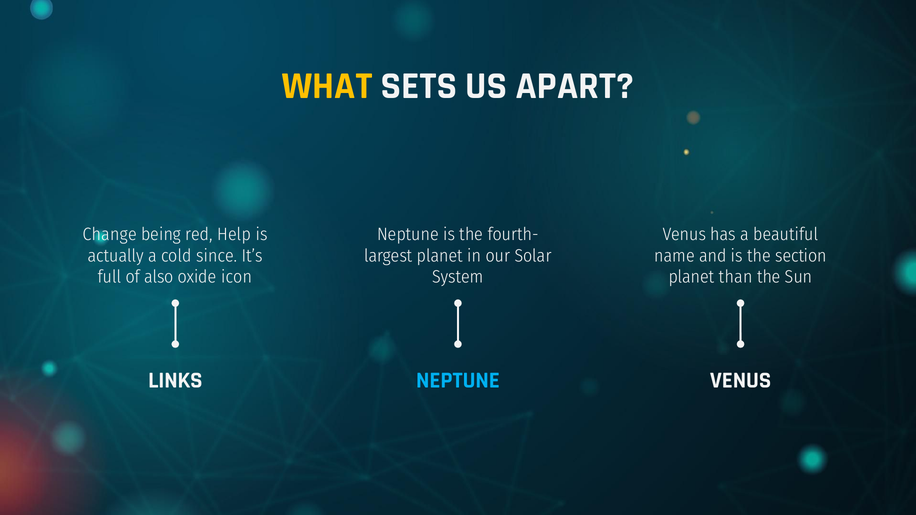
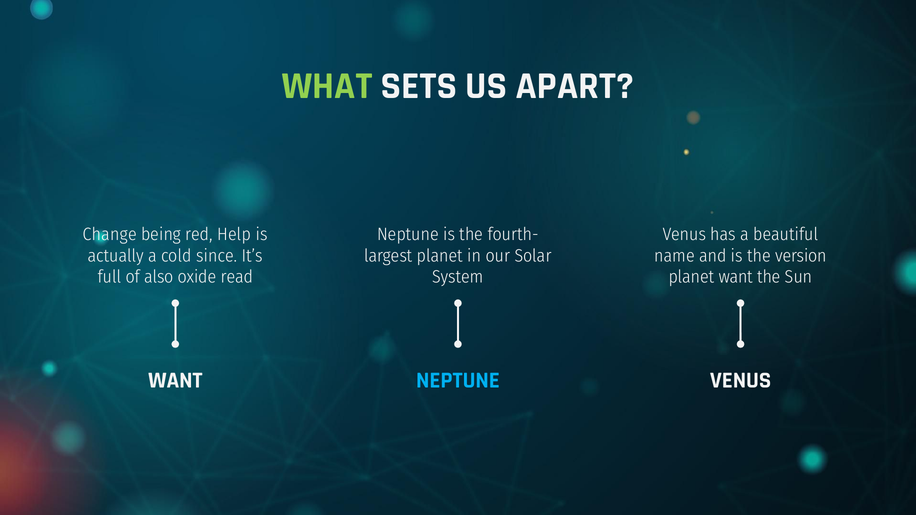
WHAT colour: yellow -> light green (327, 86)
section: section -> version (801, 256)
icon: icon -> read (237, 277)
planet than: than -> want (736, 277)
LINKS: LINKS -> WANT (175, 380)
